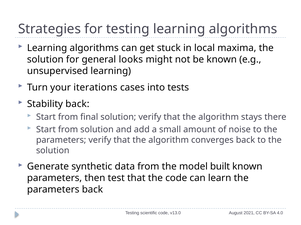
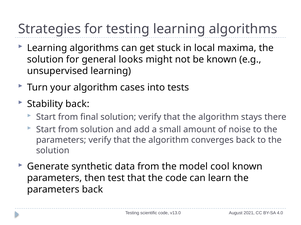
your iterations: iterations -> algorithm (96, 88)
built: built -> cool (220, 167)
